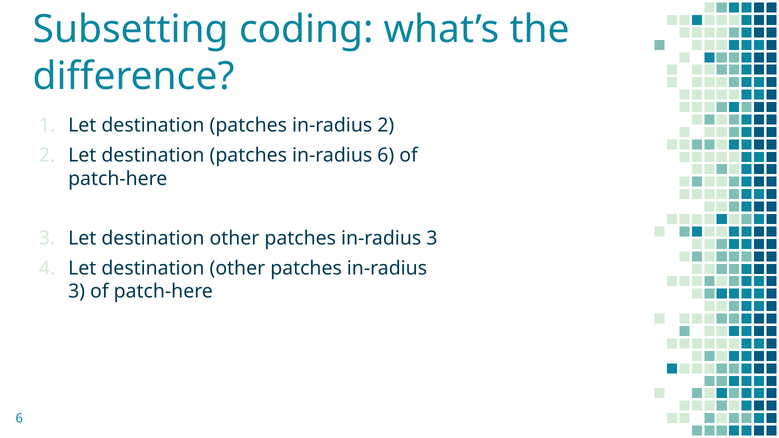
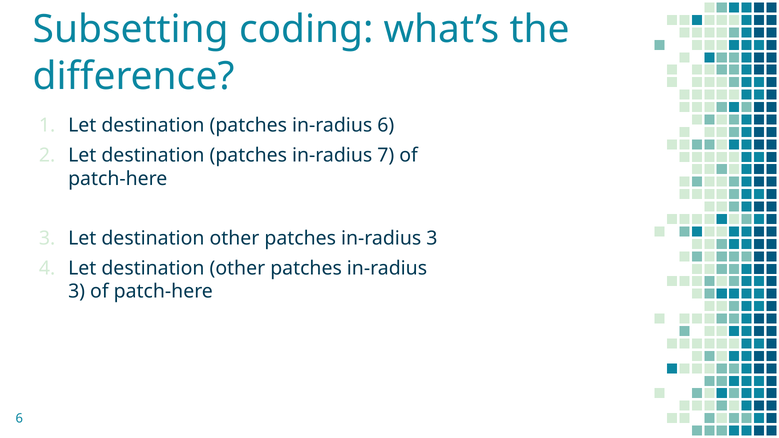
in-radius 2: 2 -> 6 (386, 125)
in-radius 6: 6 -> 7 (386, 155)
